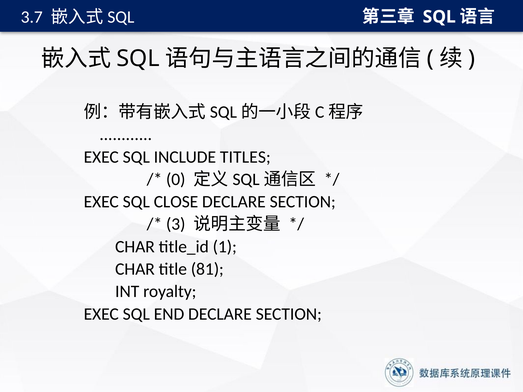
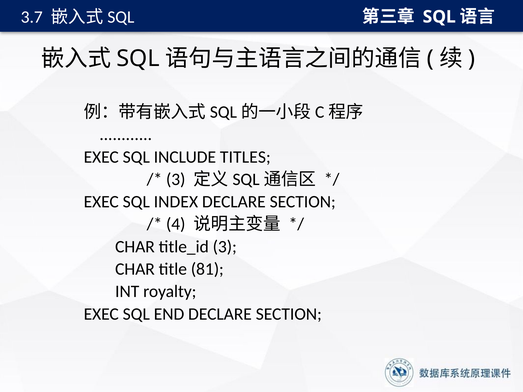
0: 0 -> 3 (176, 179)
CLOSE: CLOSE -> INDEX (176, 202)
3: 3 -> 4 (176, 224)
title_id 1: 1 -> 3 (225, 247)
